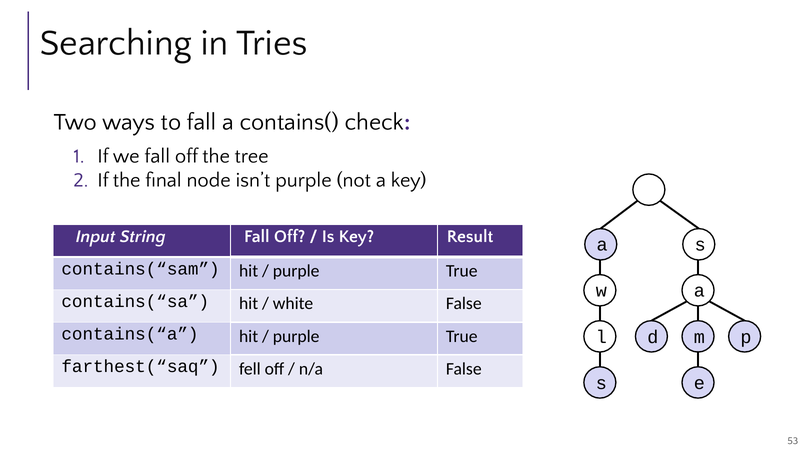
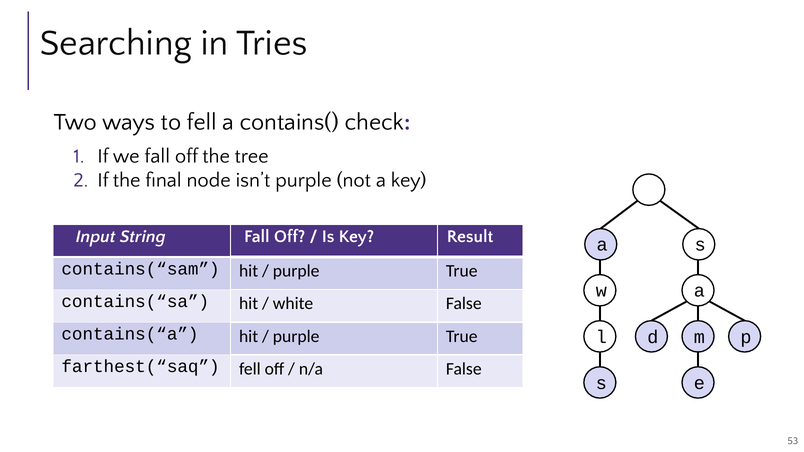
to fall: fall -> fell (202, 122)
